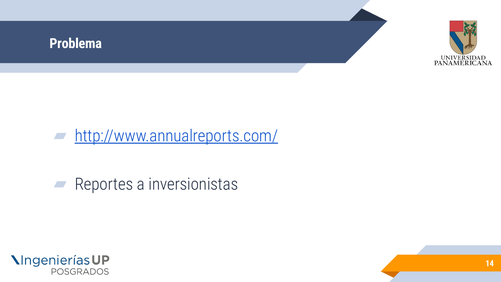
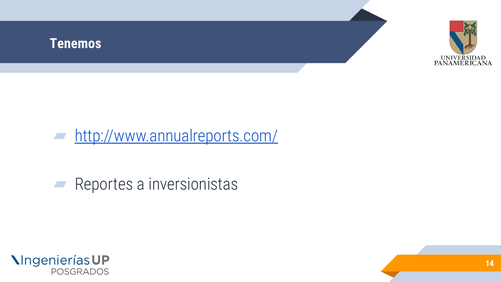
Problema: Problema -> Tenemos (76, 43)
